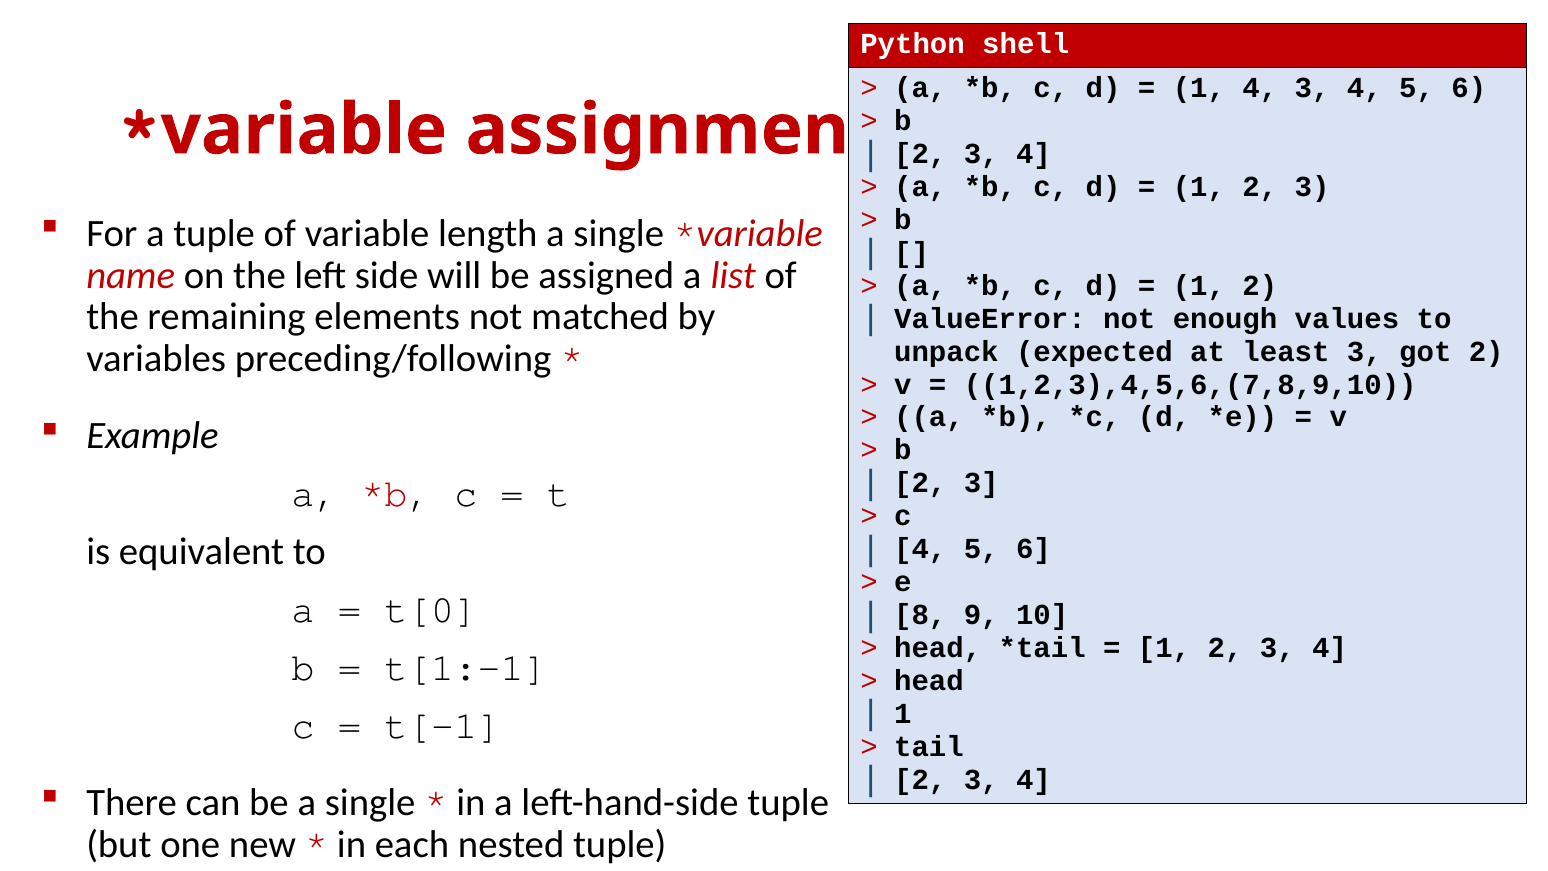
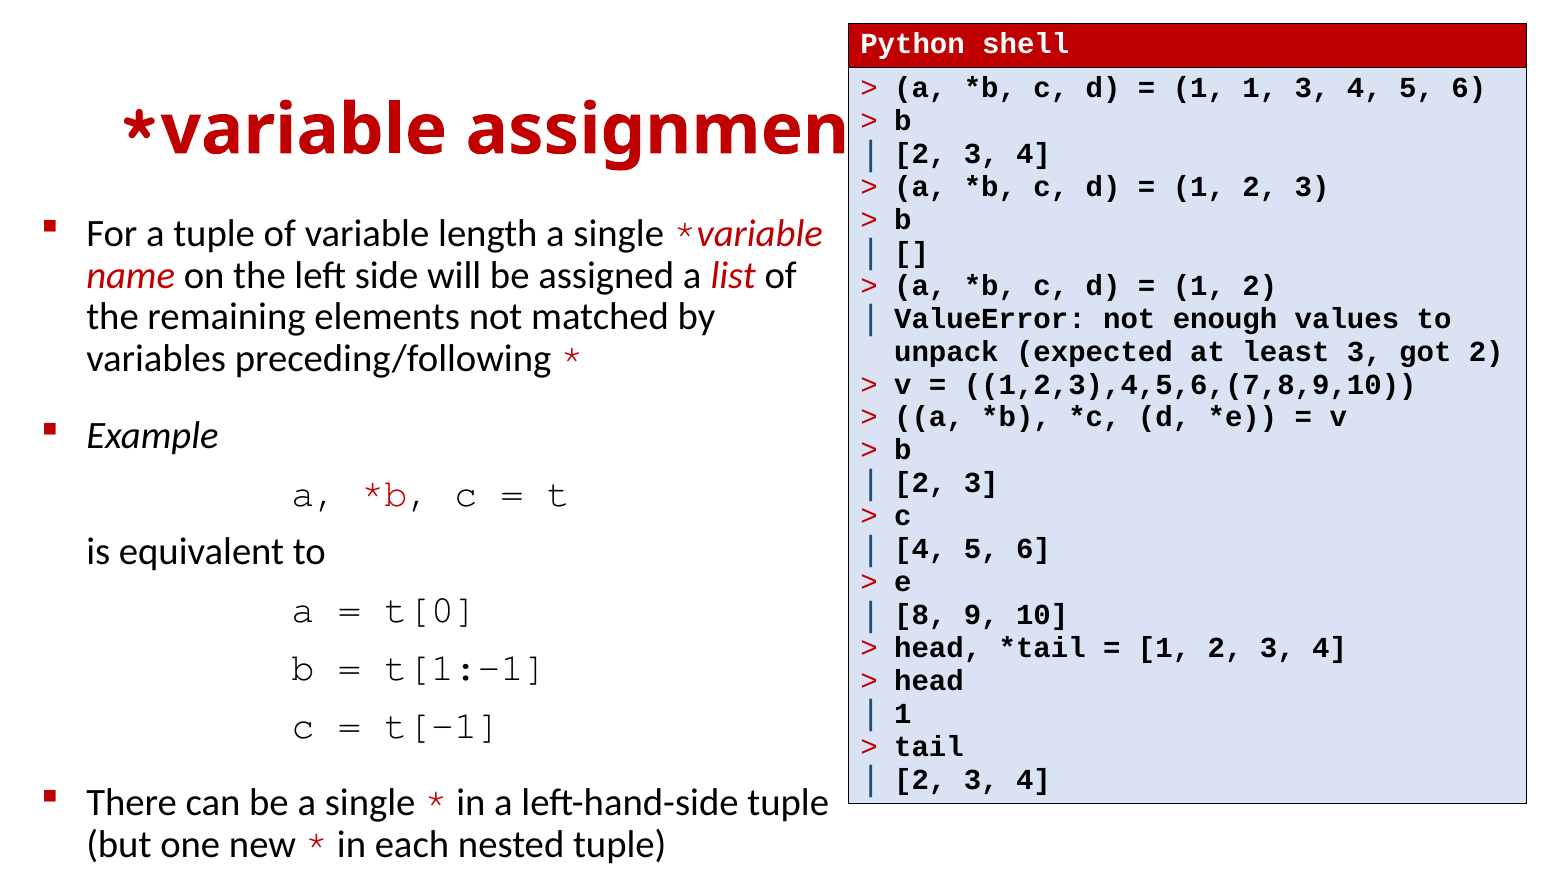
1 4: 4 -> 1 (1260, 88)
